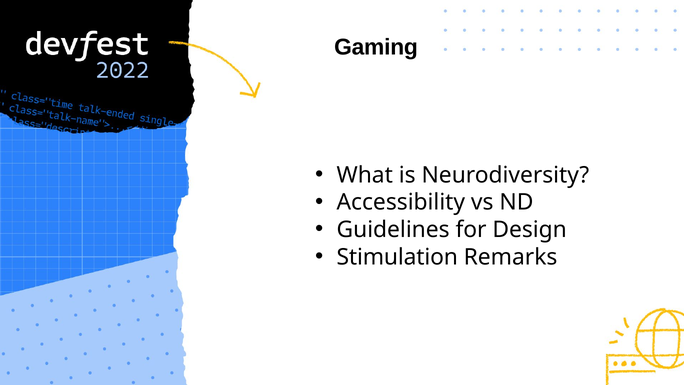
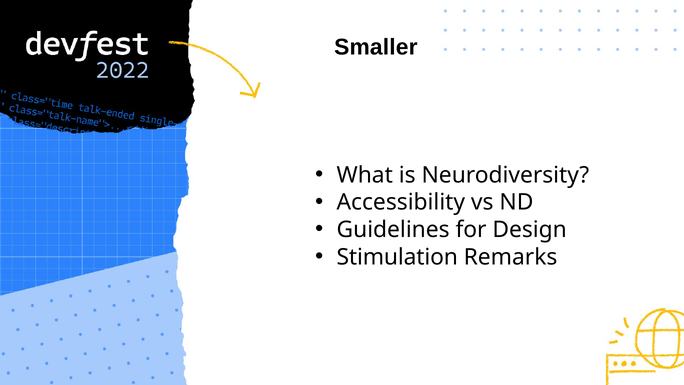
Gaming: Gaming -> Smaller (376, 47)
